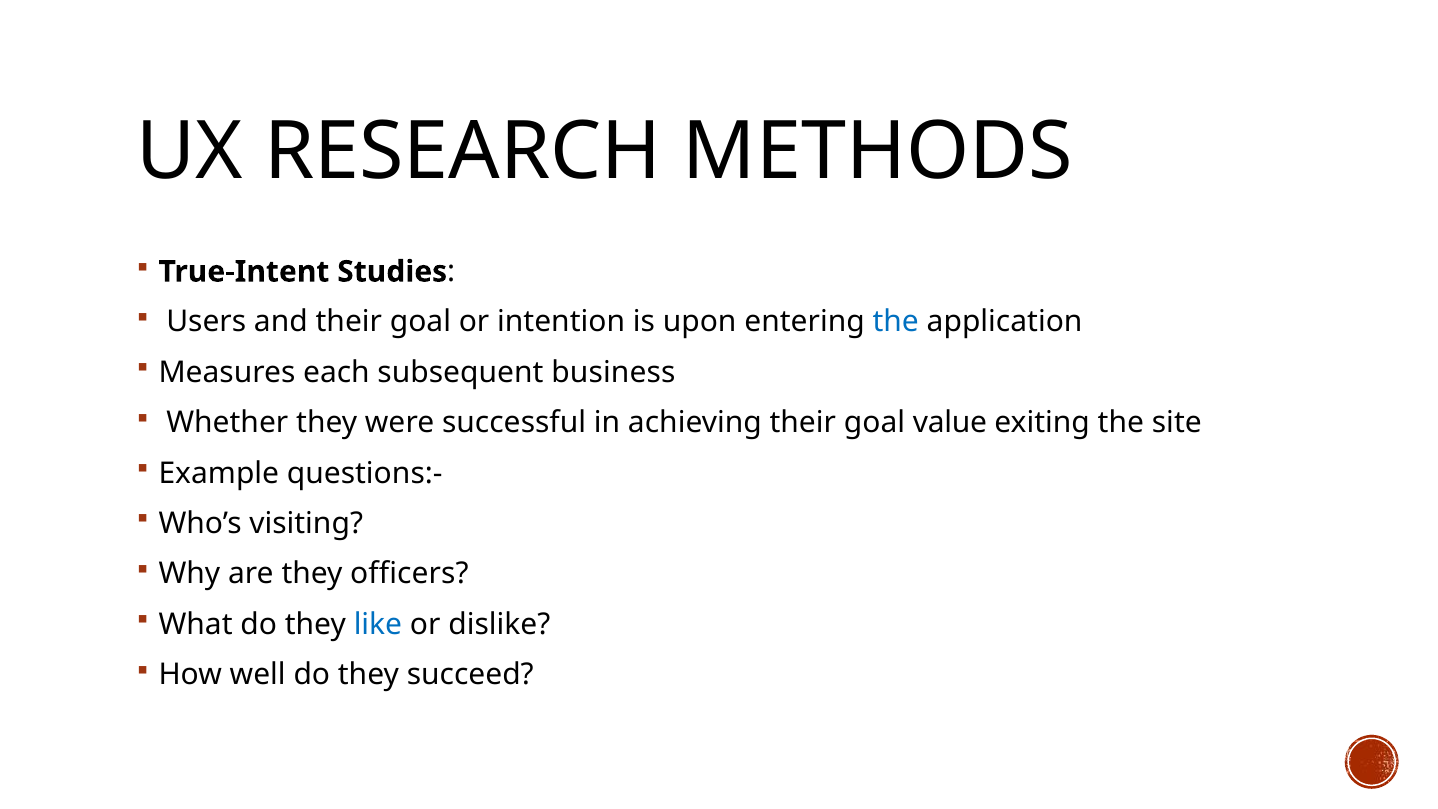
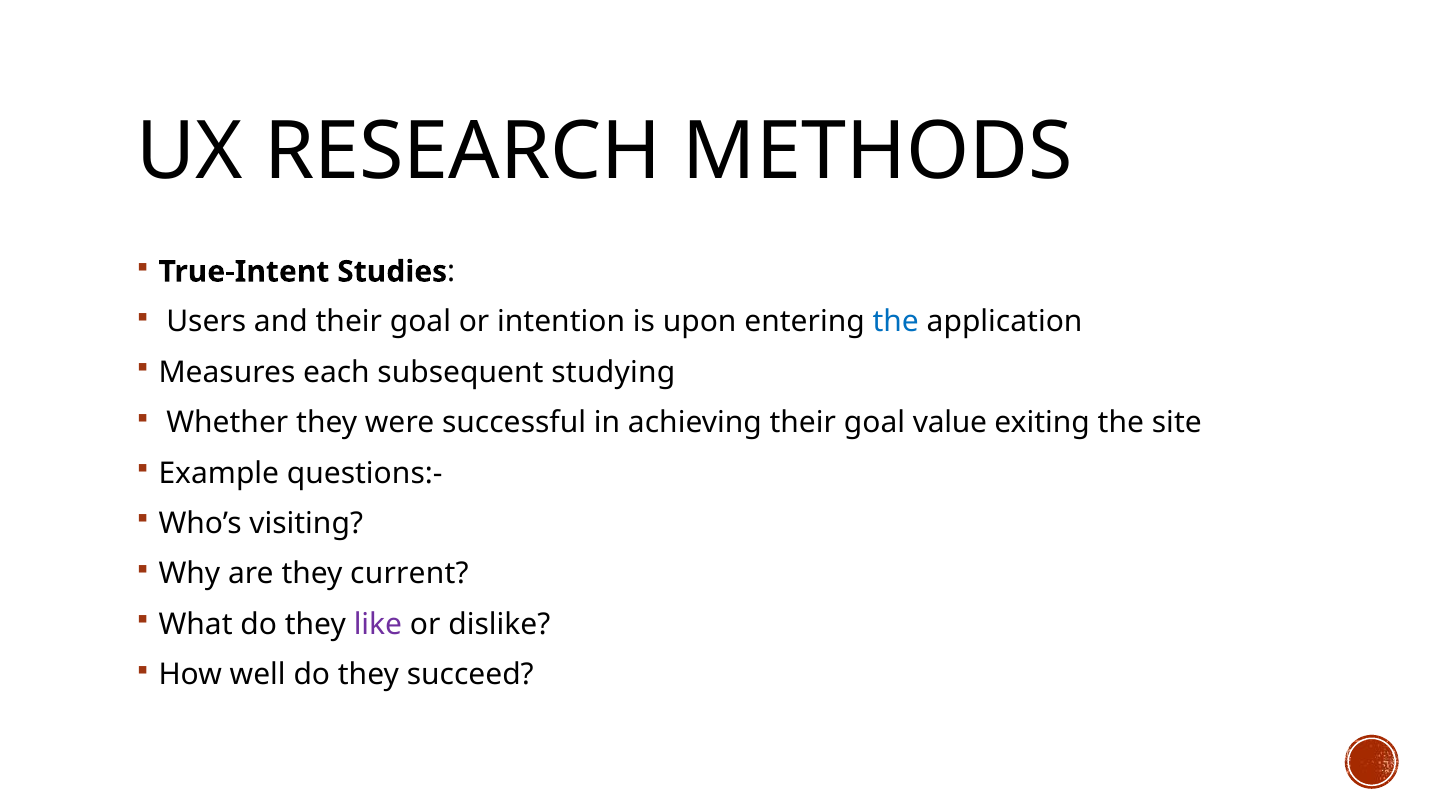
business: business -> studying (613, 372)
officers: officers -> current (409, 574)
like colour: blue -> purple (378, 624)
